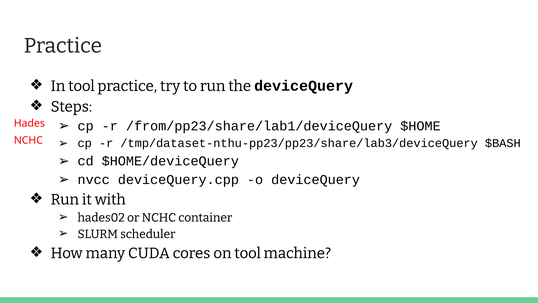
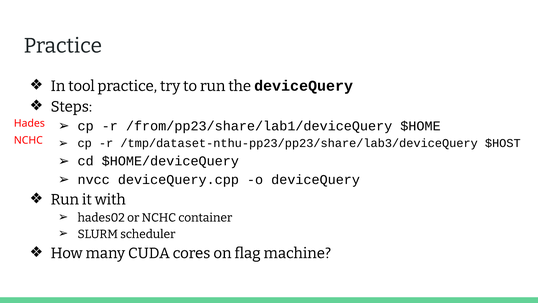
$BASH: $BASH -> $HOST (503, 143)
on tool: tool -> flag (248, 253)
